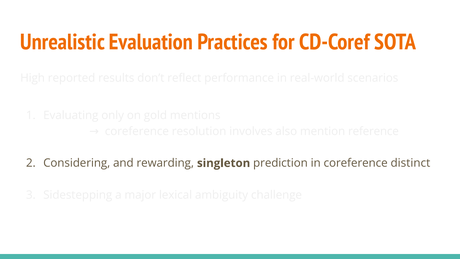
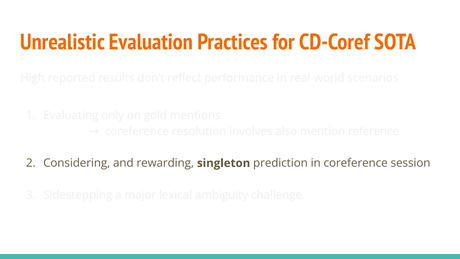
distinct: distinct -> session (411, 163)
